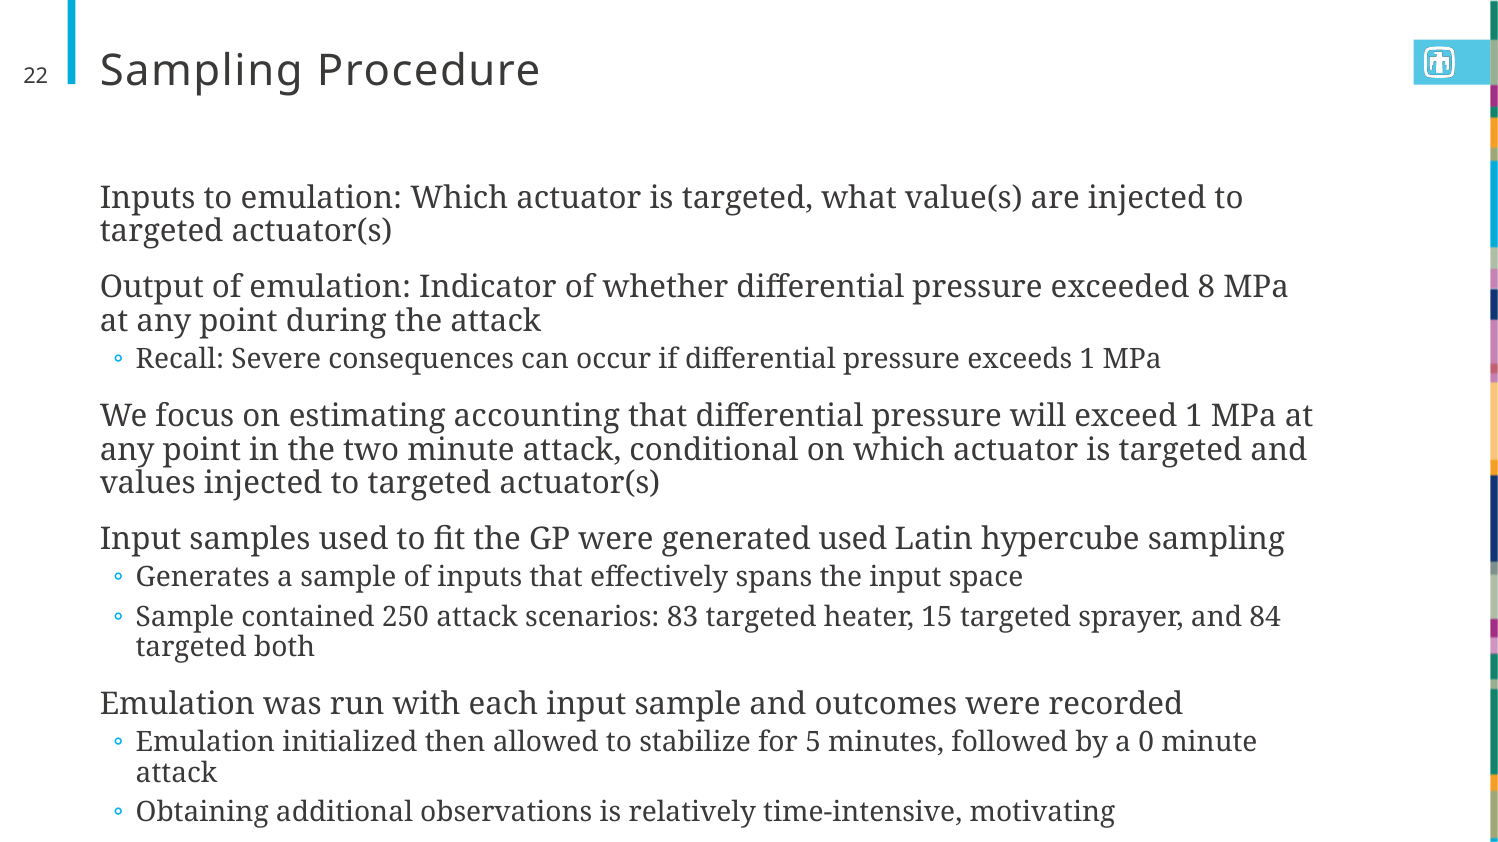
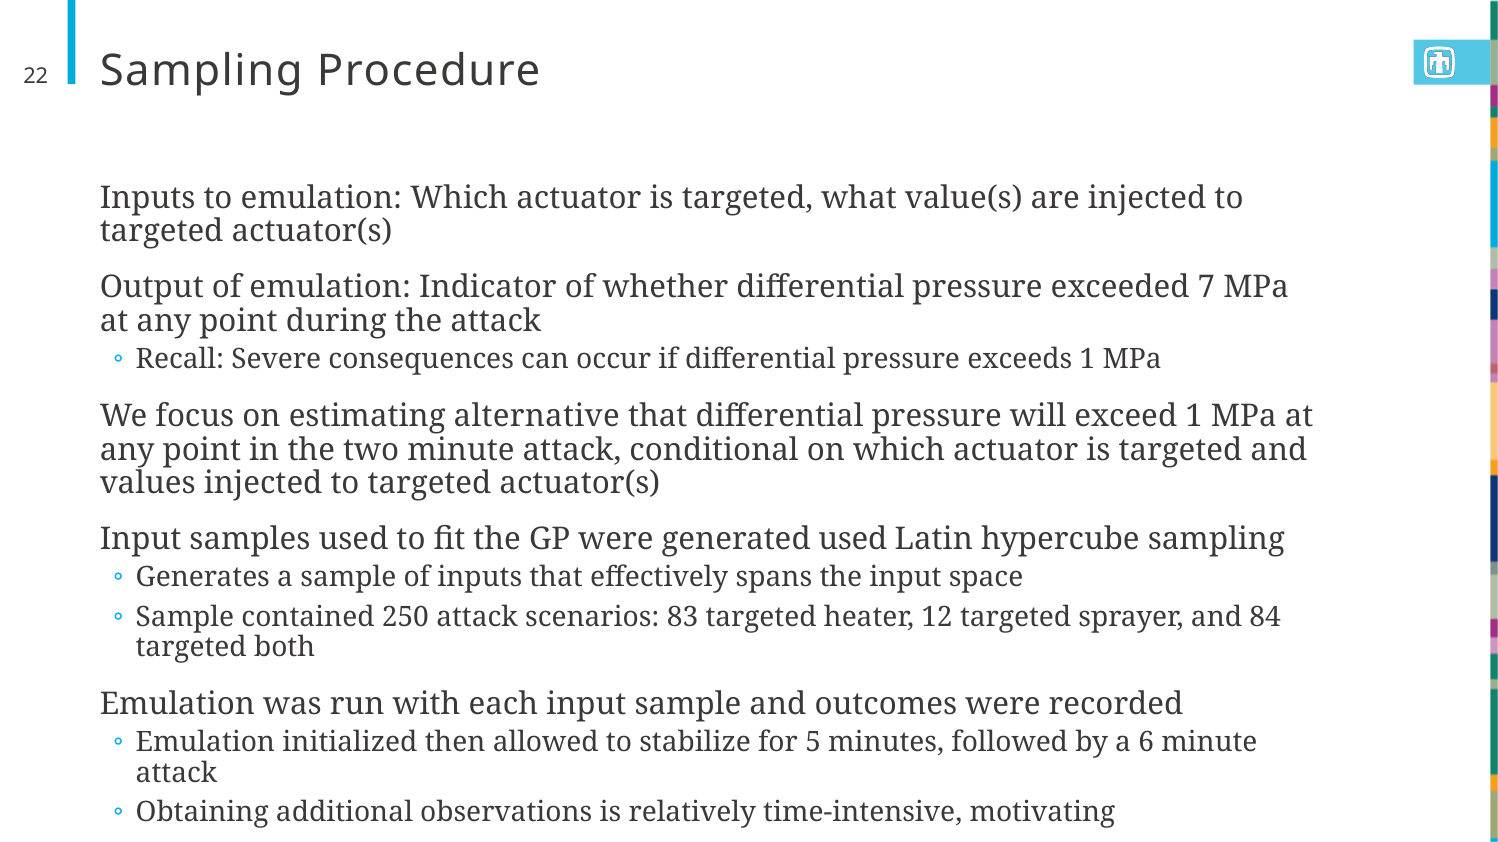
8: 8 -> 7 (1206, 287)
accounting: accounting -> alternative (537, 416)
15: 15 -> 12 (937, 617)
0: 0 -> 6 (1146, 743)
